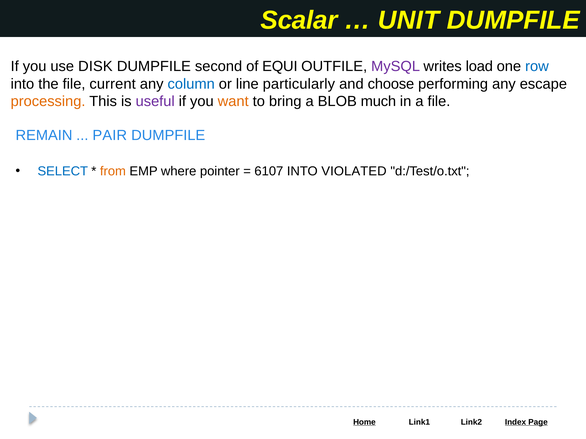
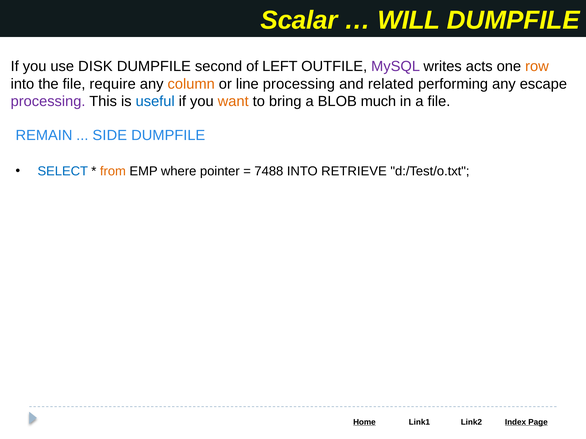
UNIT: UNIT -> WILL (409, 20)
EQUI: EQUI -> LEFT (280, 66)
load: load -> acts (479, 66)
row colour: blue -> orange (537, 66)
current: current -> require (113, 84)
column colour: blue -> orange (191, 84)
line particularly: particularly -> processing (299, 84)
choose: choose -> related (391, 84)
processing colour: orange -> purple (48, 102)
useful colour: purple -> blue (155, 102)
PAIR: PAIR -> SIDE (110, 136)
6107: 6107 -> 7488 (269, 171)
VIOLATED: VIOLATED -> RETRIEVE (354, 171)
